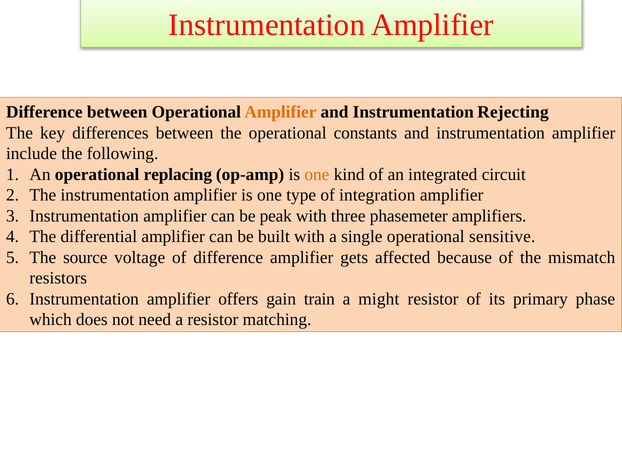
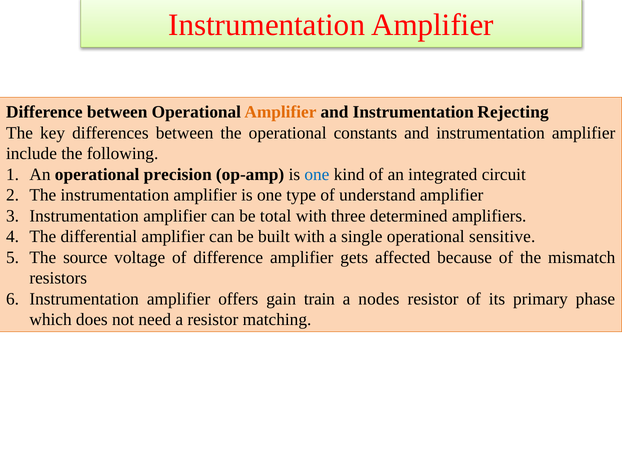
replacing: replacing -> precision (178, 174)
one colour: orange -> blue (317, 174)
integration: integration -> understand (377, 195)
peak: peak -> total (276, 216)
phasemeter: phasemeter -> determined (409, 216)
might: might -> nodes (379, 299)
